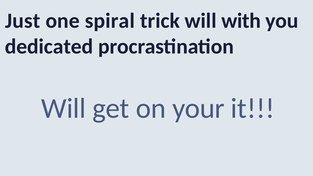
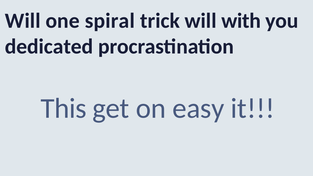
Just: Just -> Will (23, 21)
Will: Will -> This (64, 108)
your: your -> easy (198, 108)
